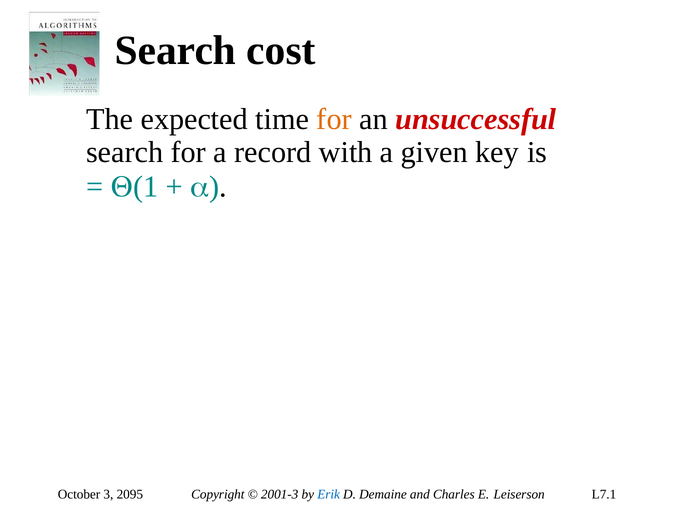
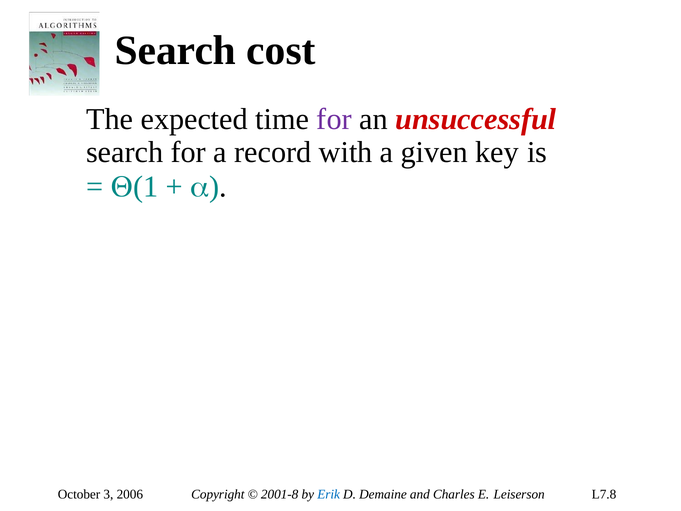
for colour: orange -> purple (334, 119)
2095: 2095 -> 2006 (130, 494)
2001-3: 2001-3 -> 2001-8 (280, 494)
L7.1: L7.1 -> L7.8 (604, 494)
